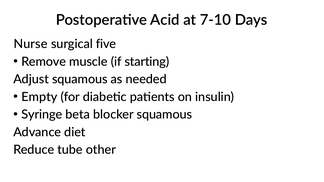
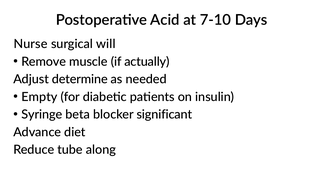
five: five -> will (106, 44)
starting: starting -> actually (147, 62)
Adjust squamous: squamous -> determine (80, 79)
blocker squamous: squamous -> significant (164, 115)
other: other -> along (101, 150)
